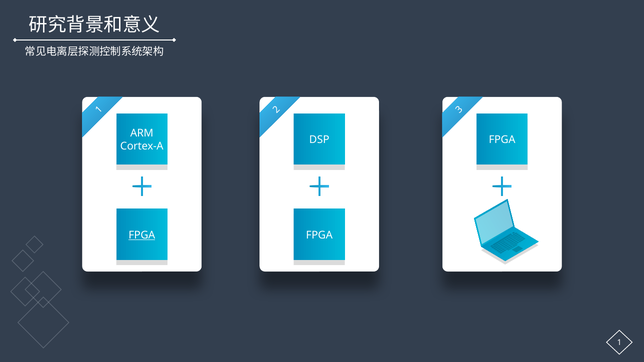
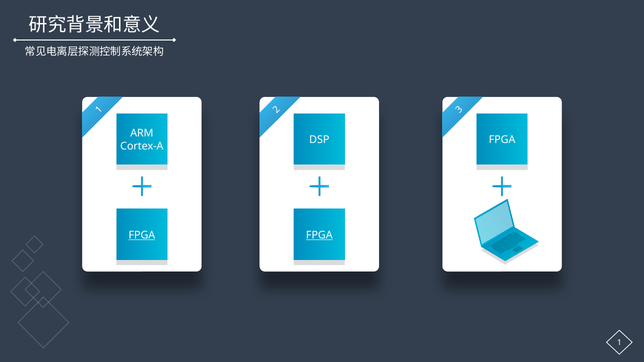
FPGA underline: none -> present (319, 235)
